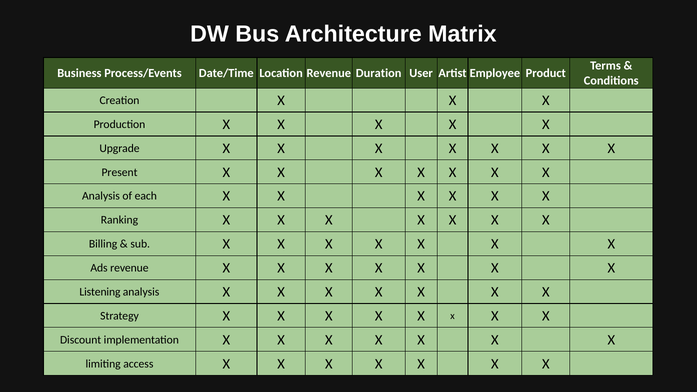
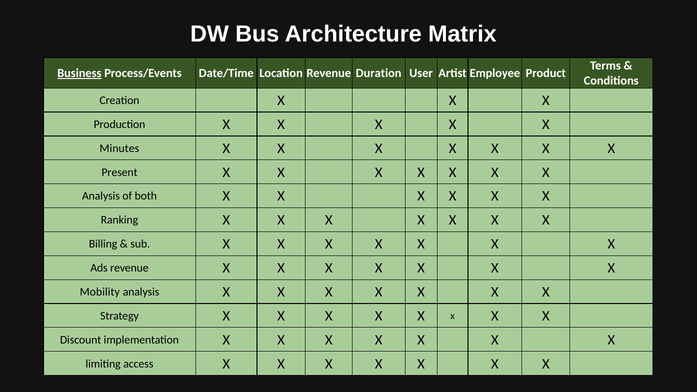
Business underline: none -> present (79, 73)
Upgrade: Upgrade -> Minutes (119, 148)
each: each -> both (146, 196)
Listening: Listening -> Mobility (100, 292)
